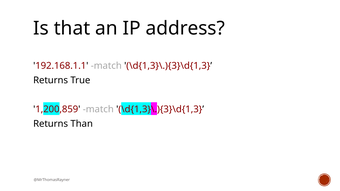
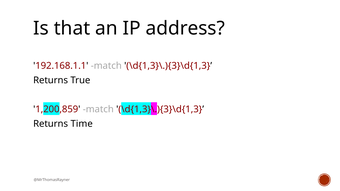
Than: Than -> Time (82, 124)
